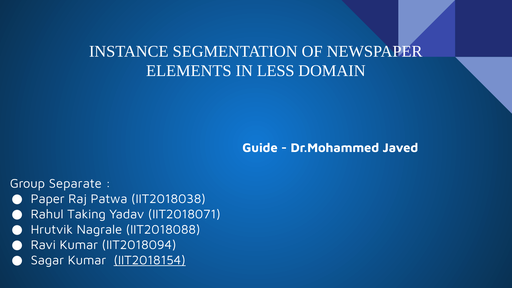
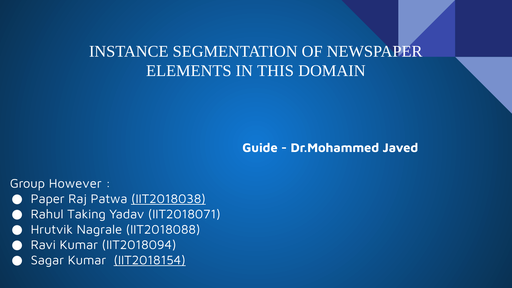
LESS: LESS -> THIS (275, 71)
Separate: Separate -> However (75, 183)
IIT2018038 underline: none -> present (168, 199)
